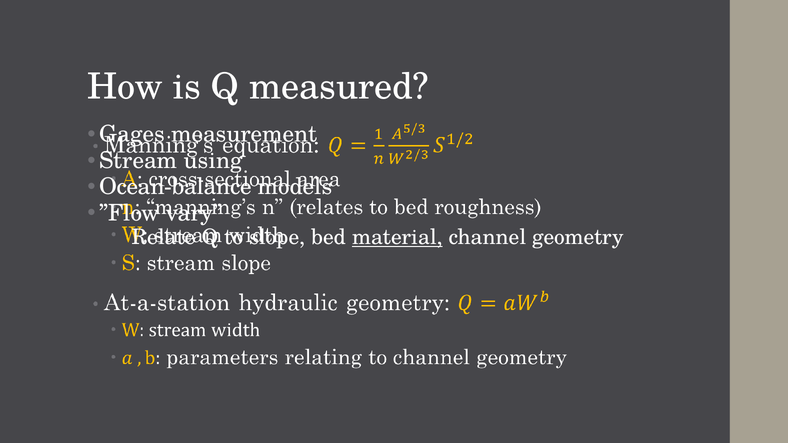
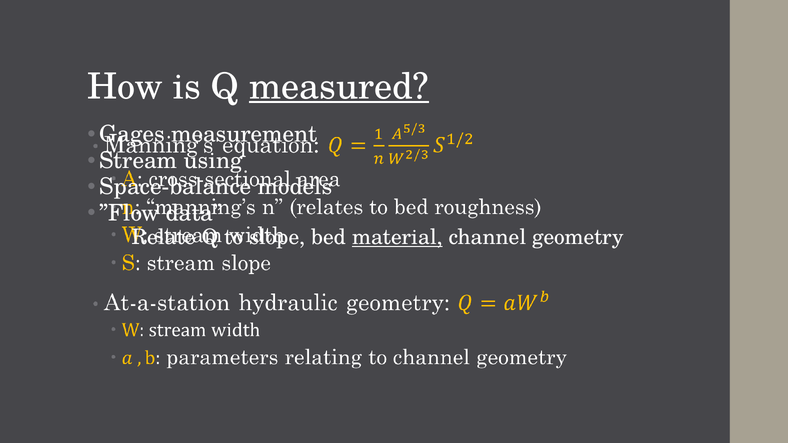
measured underline: none -> present (339, 87)
Ocean-balance: Ocean-balance -> Space-balance (175, 187)
vary: vary -> data (194, 213)
